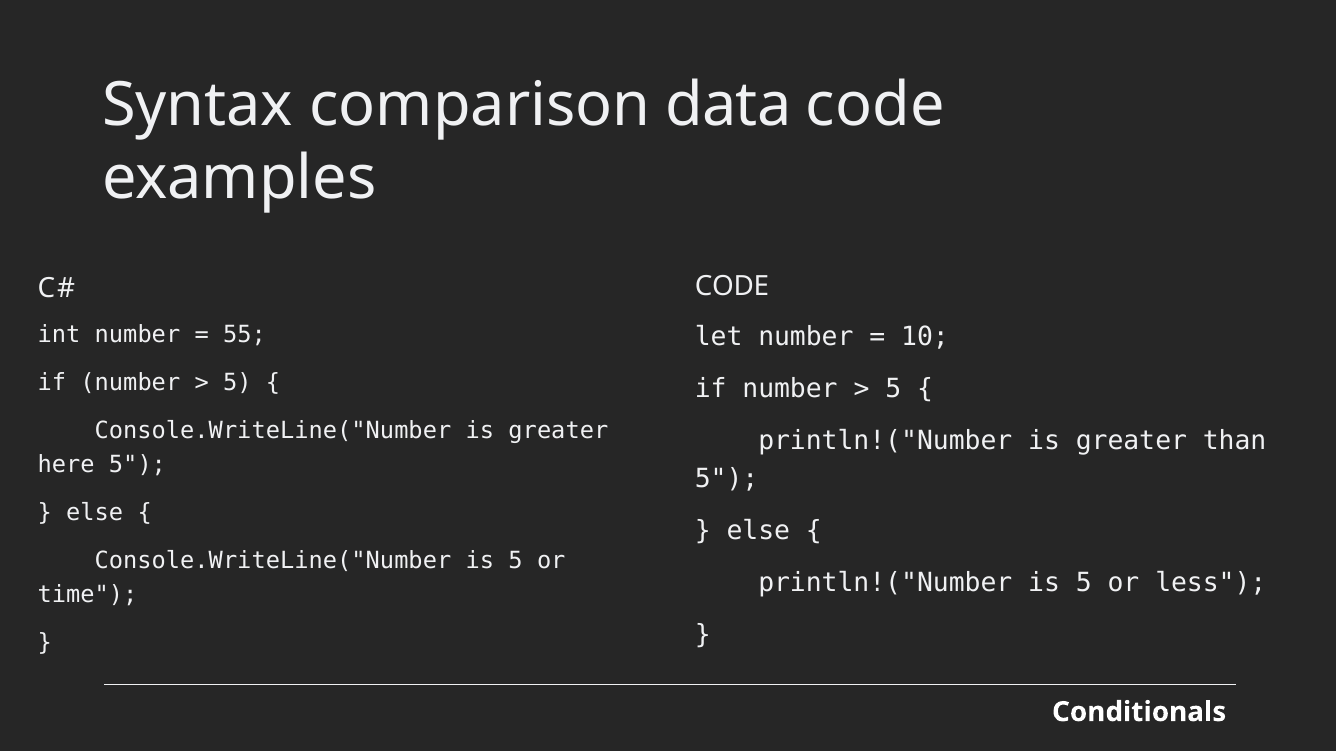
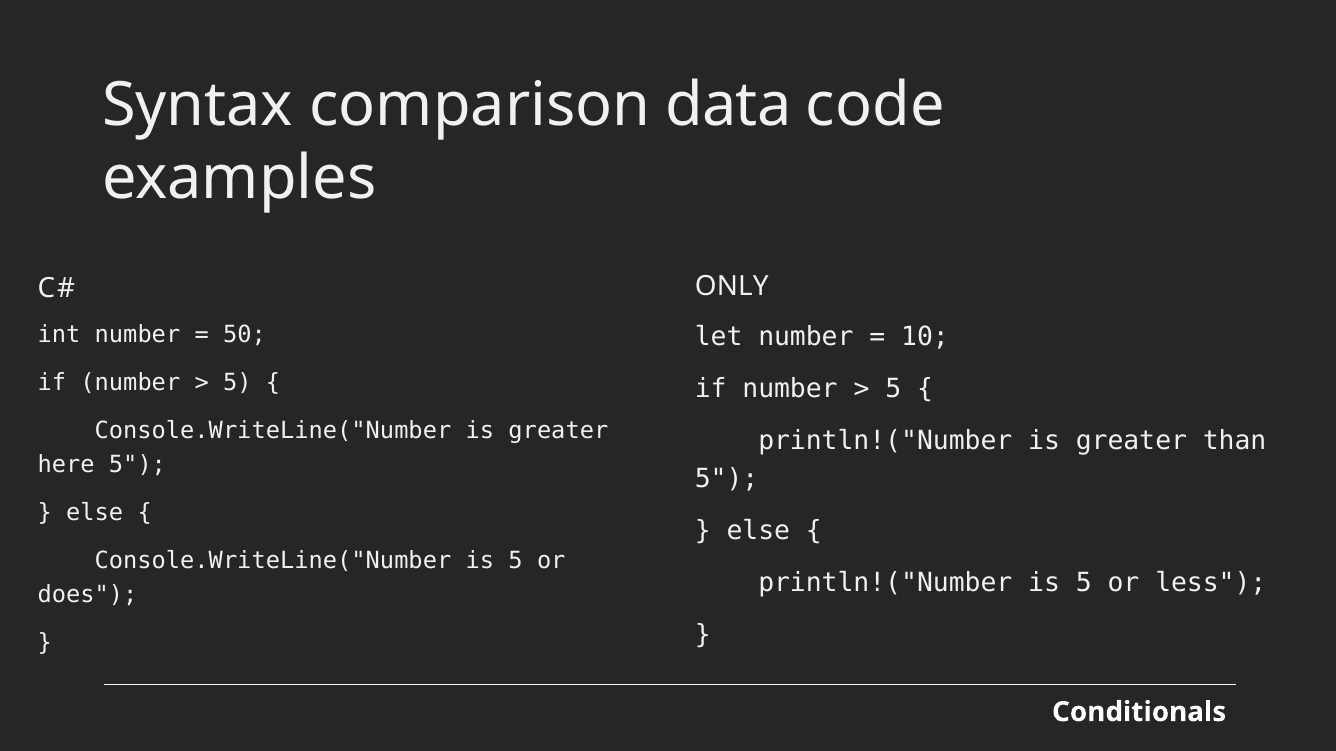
CODE: CODE -> ONLY (732, 287)
55: 55 -> 50 (245, 335)
time: time -> does (88, 595)
